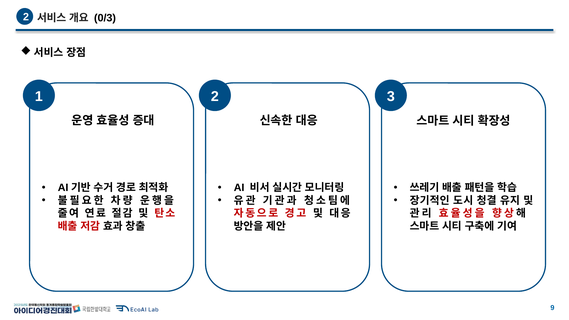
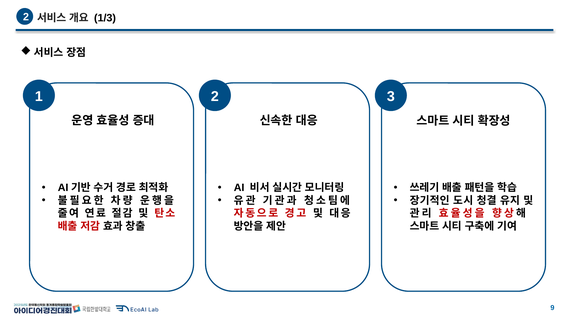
0/3: 0/3 -> 1/3 (105, 18)
